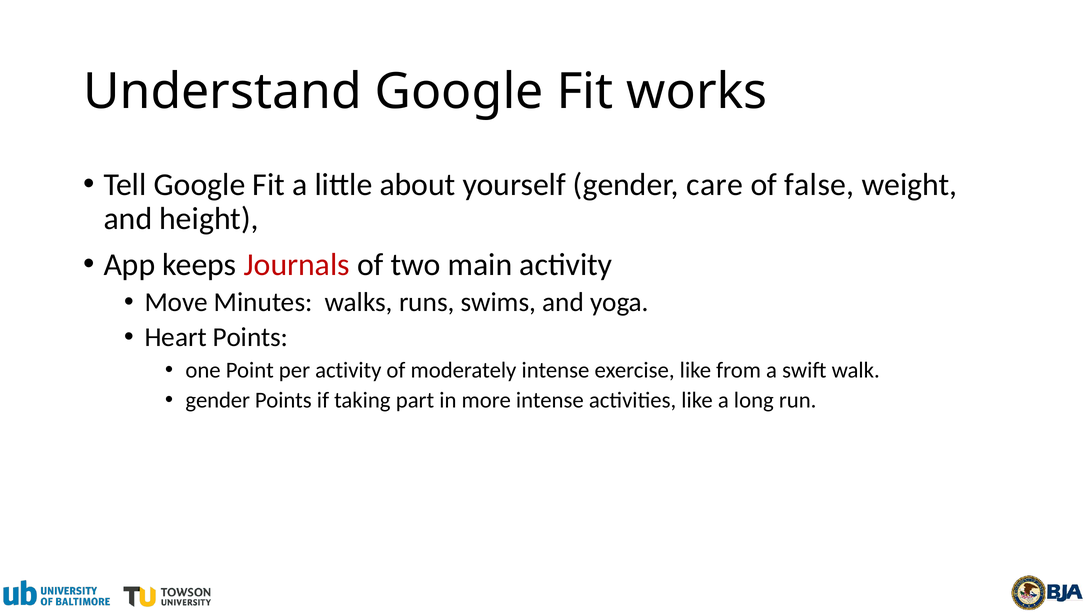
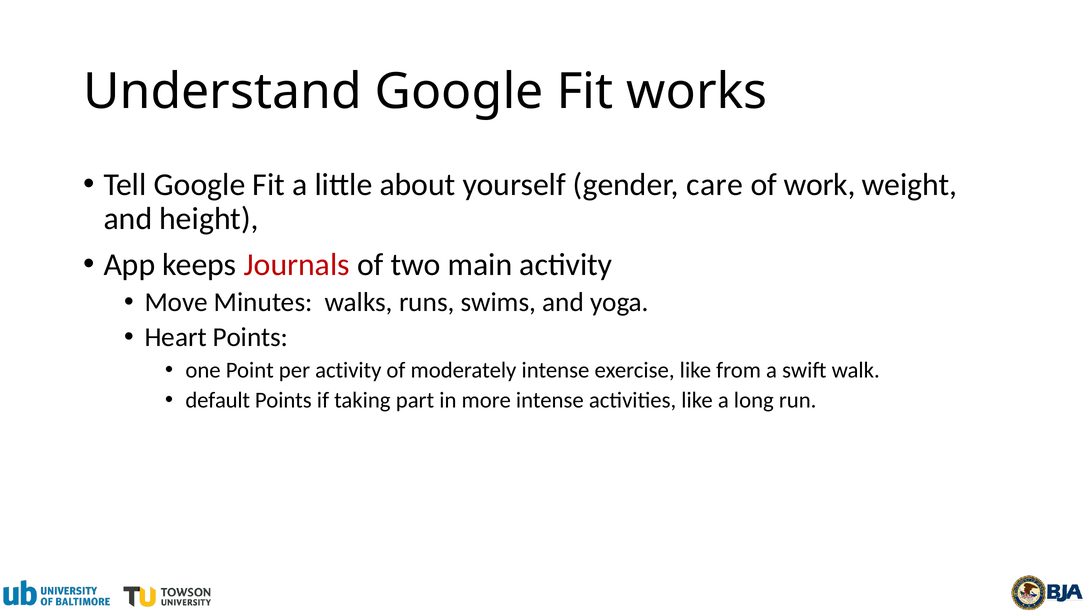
false: false -> work (820, 184)
gender: gender -> default (218, 400)
